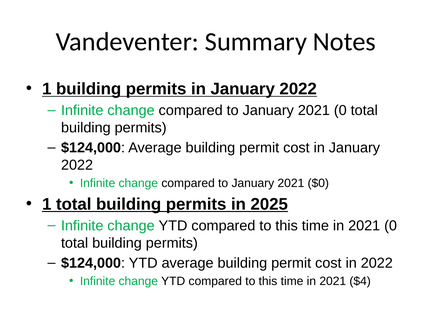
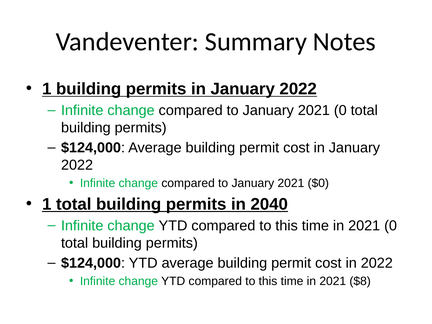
2025: 2025 -> 2040 (269, 204)
$4: $4 -> $8 (360, 281)
